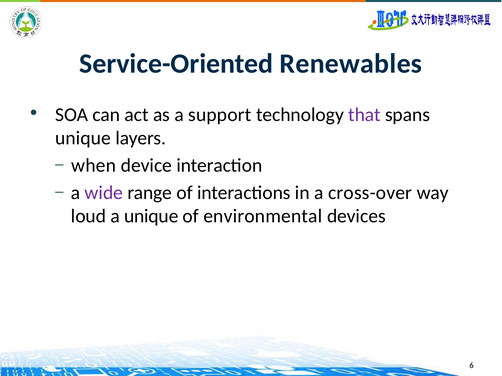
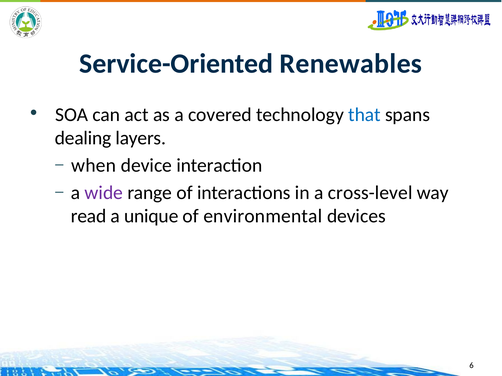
support: support -> covered (220, 115)
that colour: purple -> blue (364, 115)
unique: unique -> dealing (83, 138)
cross-over: cross-over -> cross-level (370, 193)
loud: loud -> read (89, 216)
